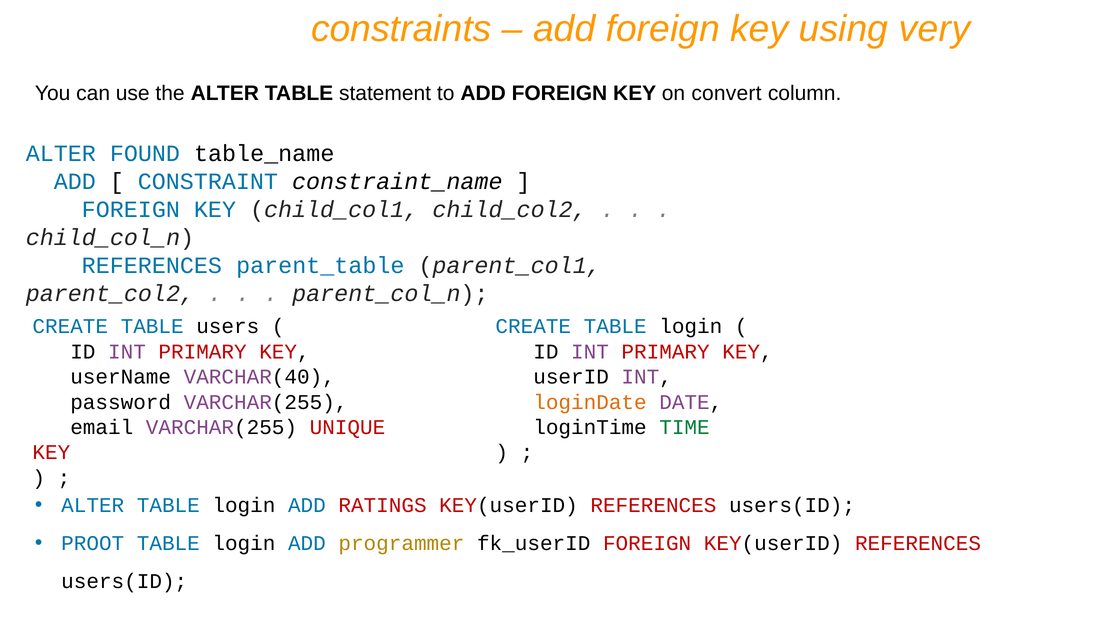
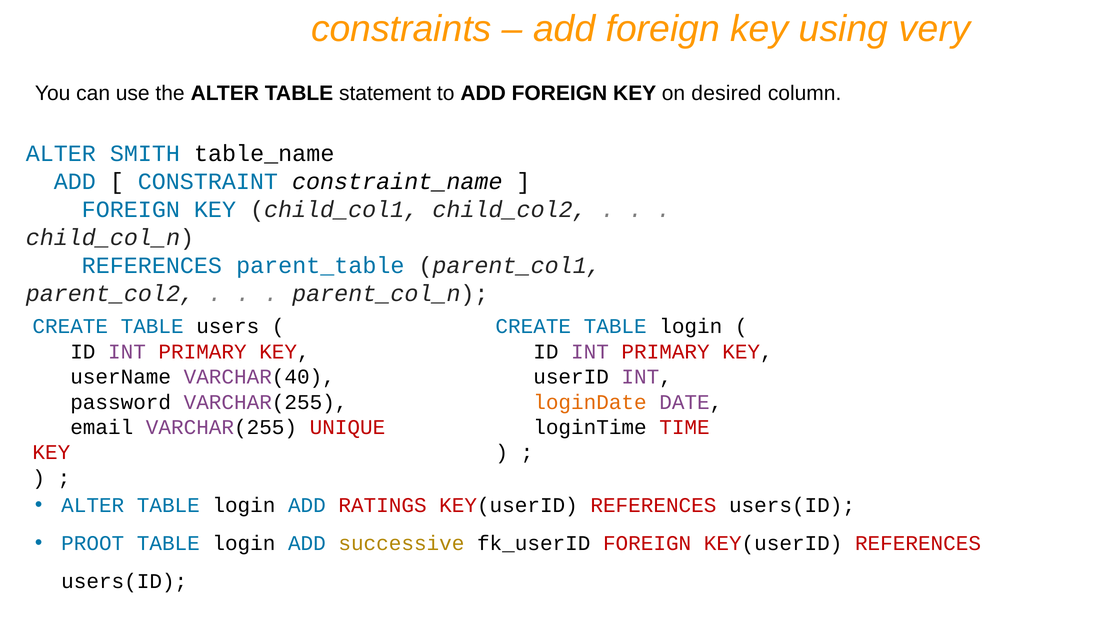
convert: convert -> desired (726, 93)
FOUND: FOUND -> SMITH (145, 154)
TIME colour: green -> red (684, 427)
programmer: programmer -> successive (401, 543)
